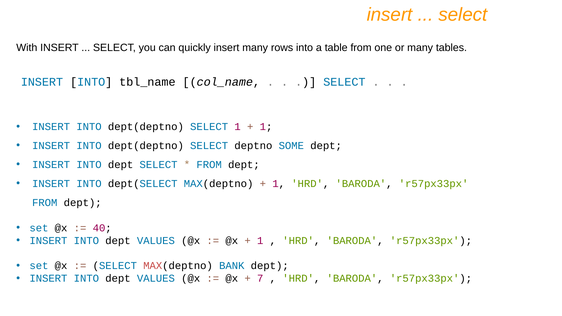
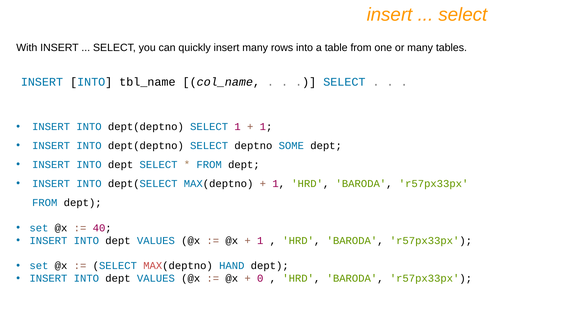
BANK: BANK -> HAND (232, 266)
7: 7 -> 0 (260, 279)
